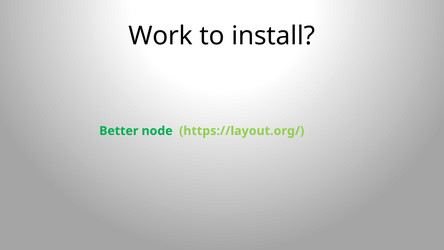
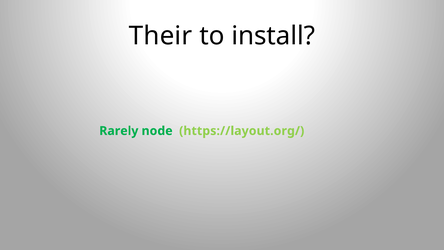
Work: Work -> Their (161, 36)
Better: Better -> Rarely (119, 131)
